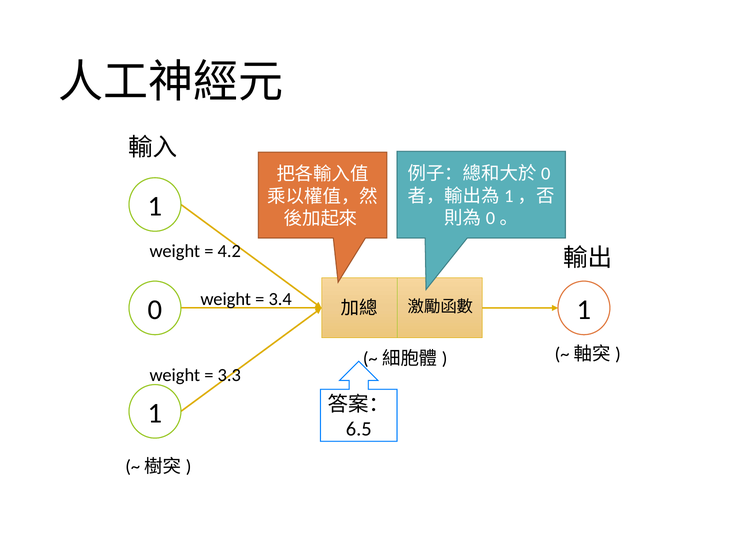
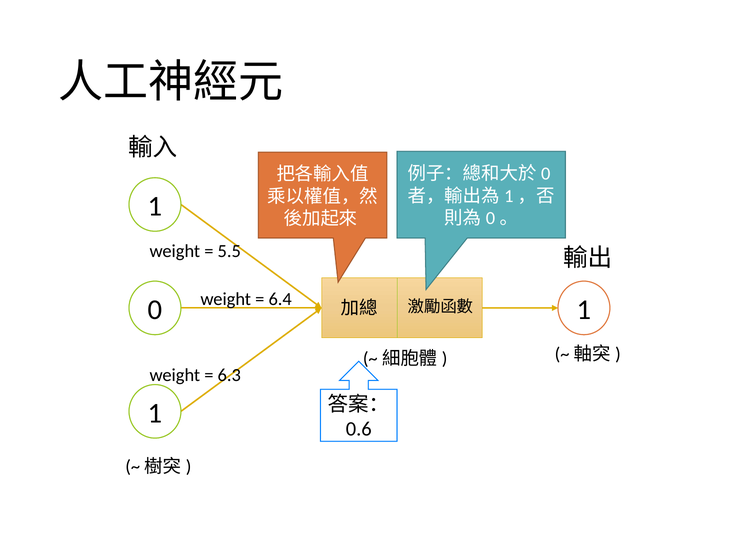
4.2: 4.2 -> 5.5 (229, 251)
3.4: 3.4 -> 6.4 (280, 299)
3.3: 3.3 -> 6.3 (229, 375)
6.5: 6.5 -> 0.6 (359, 429)
